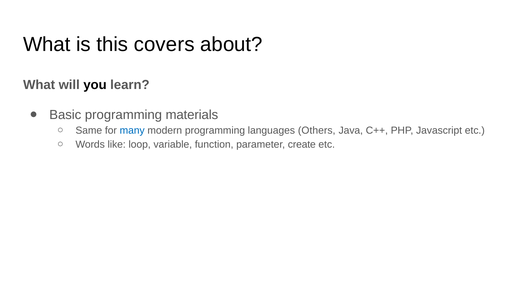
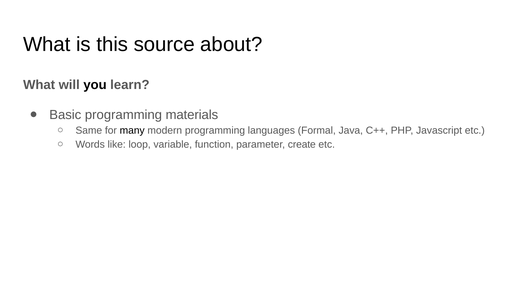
covers: covers -> source (164, 44)
many colour: blue -> black (132, 130)
Others: Others -> Formal (317, 130)
